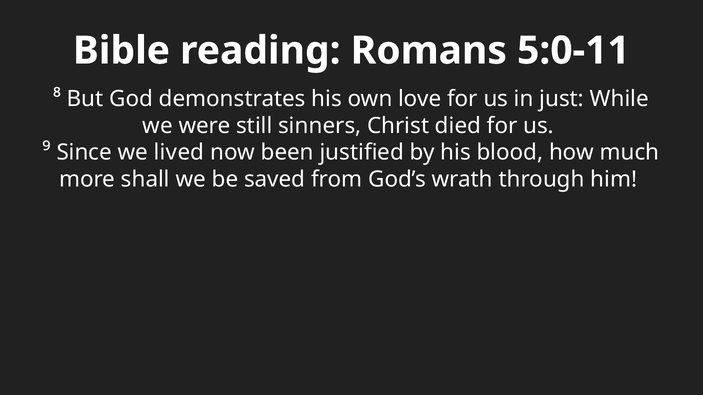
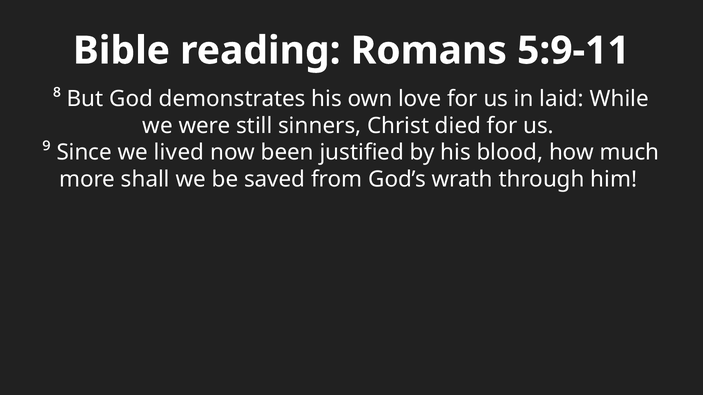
5:0-11: 5:0-11 -> 5:9-11 (573, 51)
just: just -> laid (562, 99)
